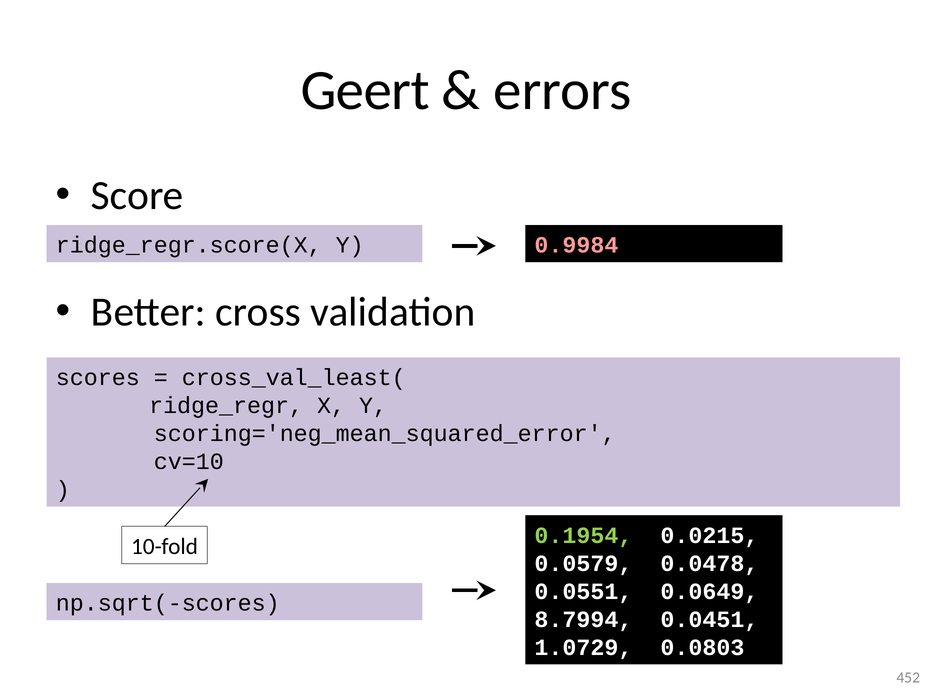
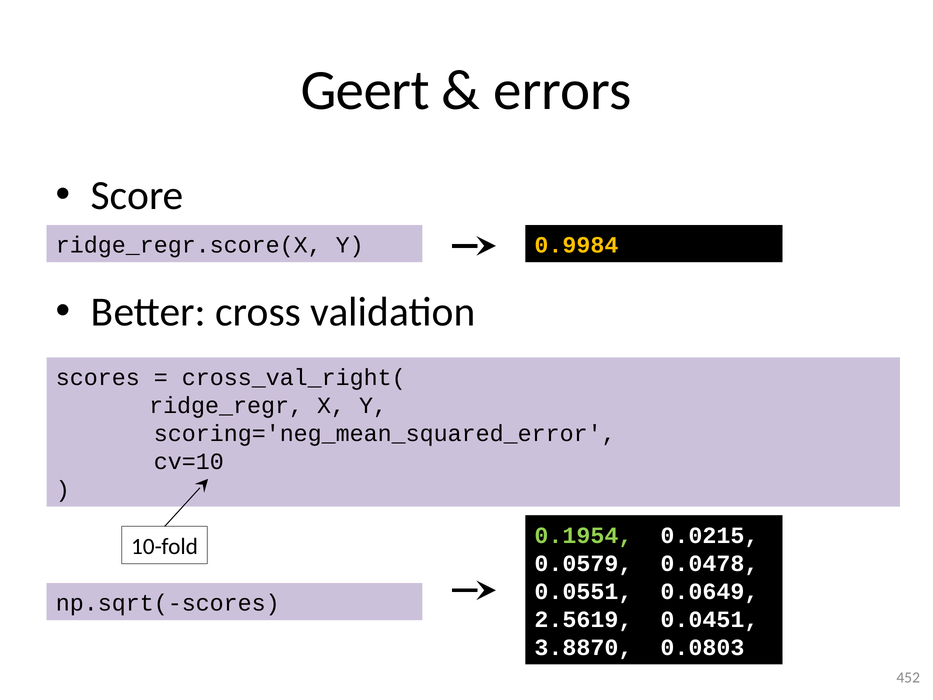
0.9984 colour: pink -> yellow (576, 245)
cross_val_least(: cross_val_least( -> cross_val_right( (294, 378)
8.7994: 8.7994 -> 2.5619 (583, 619)
1.0729: 1.0729 -> 3.8870 (583, 647)
